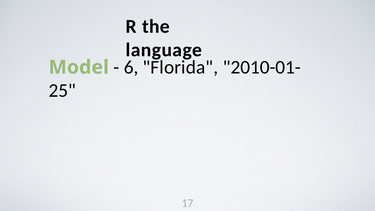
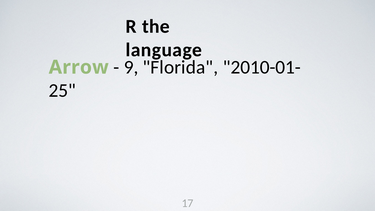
Model: Model -> Arrow (79, 67)
6: 6 -> 9 (131, 67)
